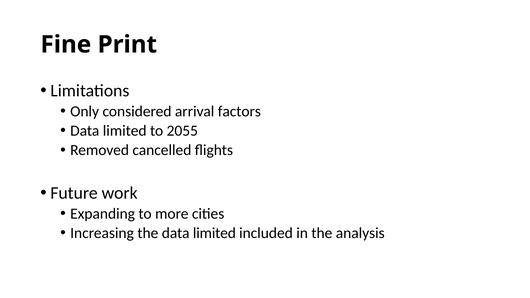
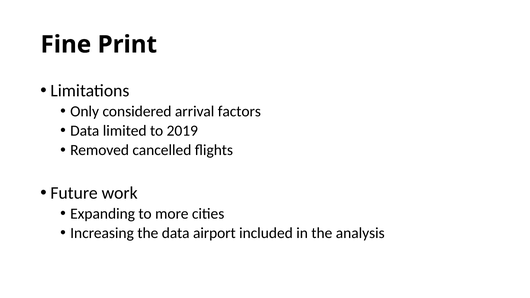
2055: 2055 -> 2019 (182, 131)
the data limited: limited -> airport (214, 233)
